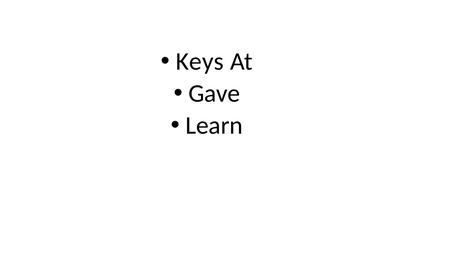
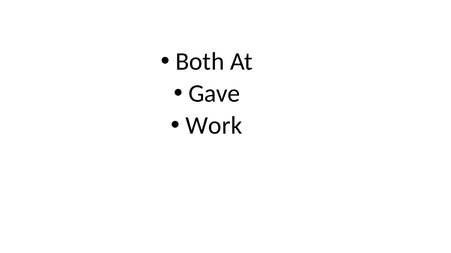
Keys: Keys -> Both (200, 62)
Learn: Learn -> Work (214, 126)
